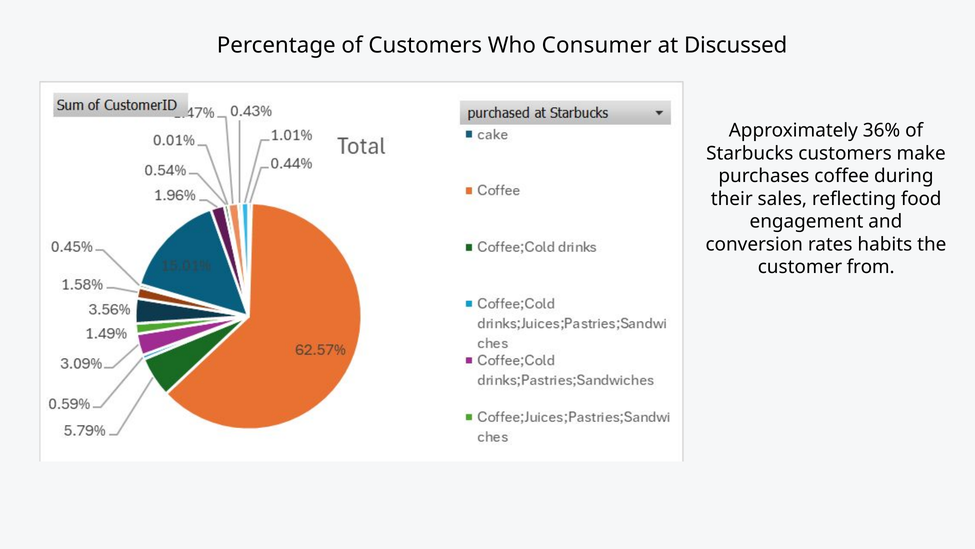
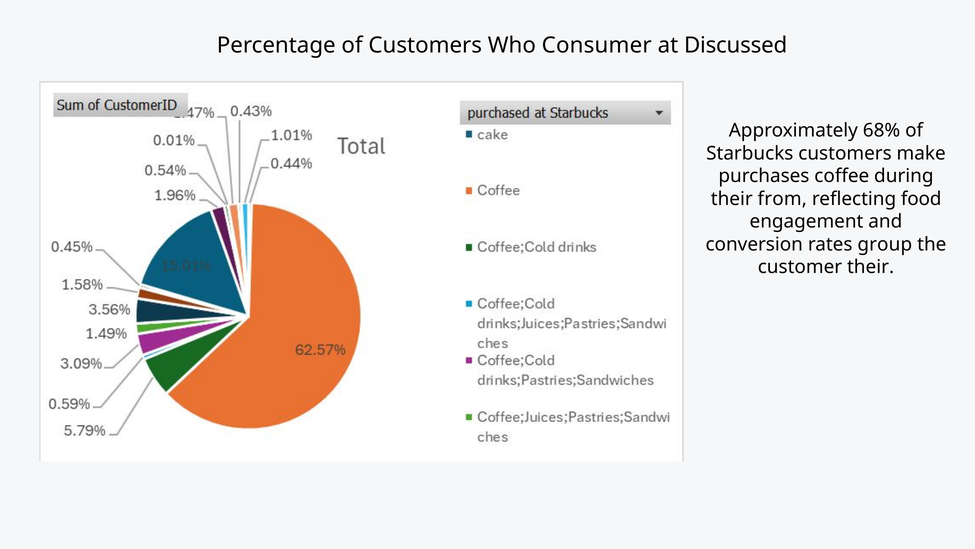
36%: 36% -> 68% (882, 130)
sales: sales -> from (782, 199)
habits: habits -> group (885, 244)
customer from: from -> their (871, 267)
